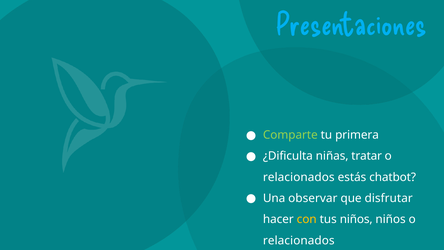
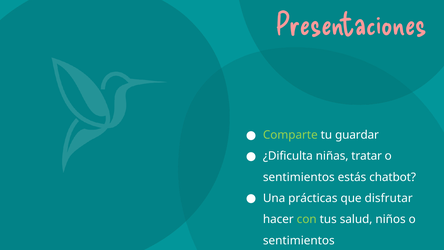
Presentaciones colour: light blue -> pink (351, 25)
primera: primera -> guardar (357, 135)
relacionados: relacionados -> sentimientos (299, 177)
observar: observar -> prácticas (313, 198)
con colour: yellow -> light green (307, 219)
tus niños: niños -> salud (356, 219)
relacionados: relacionados -> sentimientos (299, 240)
